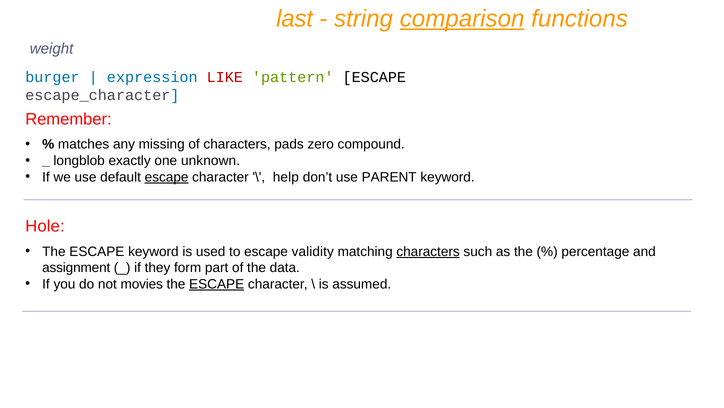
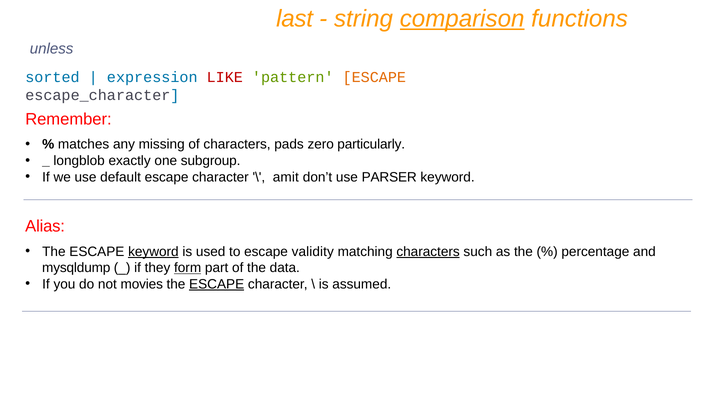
weight: weight -> unless (52, 48)
burger: burger -> sorted (52, 77)
ESCAPE colour: black -> orange (374, 77)
compound: compound -> particularly (371, 144)
unknown: unknown -> subgroup (211, 160)
escape underline: present -> none (167, 177)
help: help -> amit (286, 177)
PARENT: PARENT -> PARSER (389, 177)
Hole: Hole -> Alias (45, 226)
keyword underline: none -> present (153, 251)
assignment: assignment -> mysqldump (76, 267)
form underline: none -> present (188, 267)
